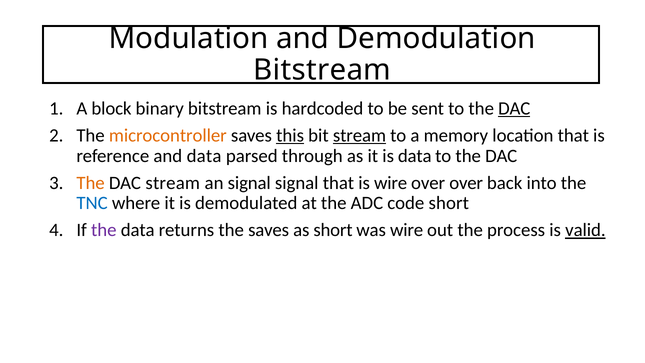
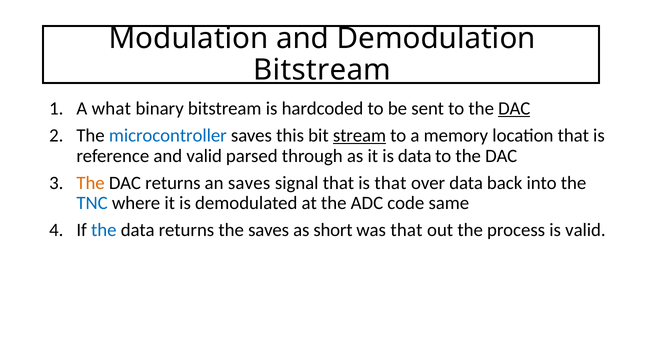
block: block -> what (111, 108)
microcontroller colour: orange -> blue (168, 135)
this underline: present -> none (290, 135)
and data: data -> valid (204, 156)
DAC stream: stream -> returns (173, 183)
an signal: signal -> saves (249, 183)
is wire: wire -> that (390, 183)
over over: over -> data (466, 183)
code short: short -> same (449, 203)
the colour: purple -> blue (104, 230)
was wire: wire -> that (406, 230)
valid underline: present -> none (585, 230)
